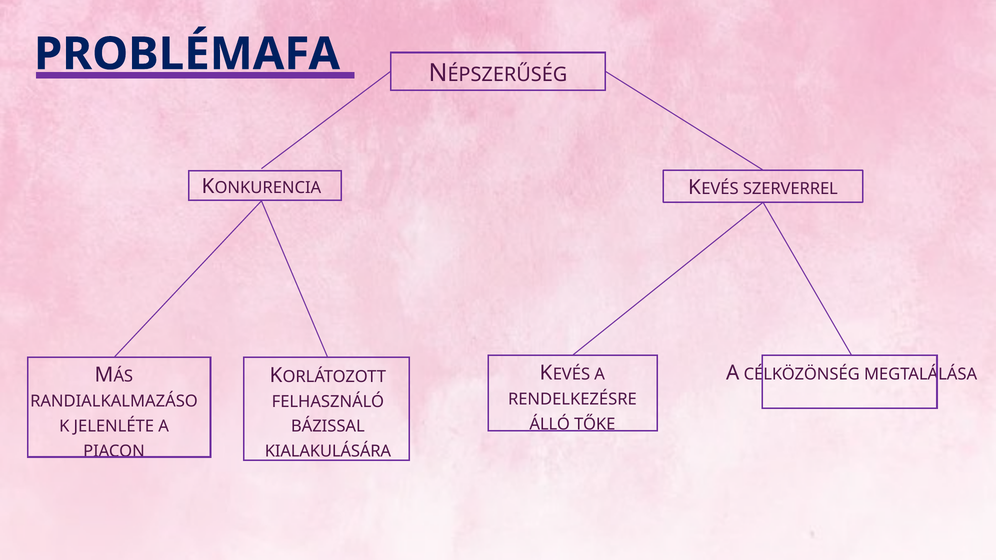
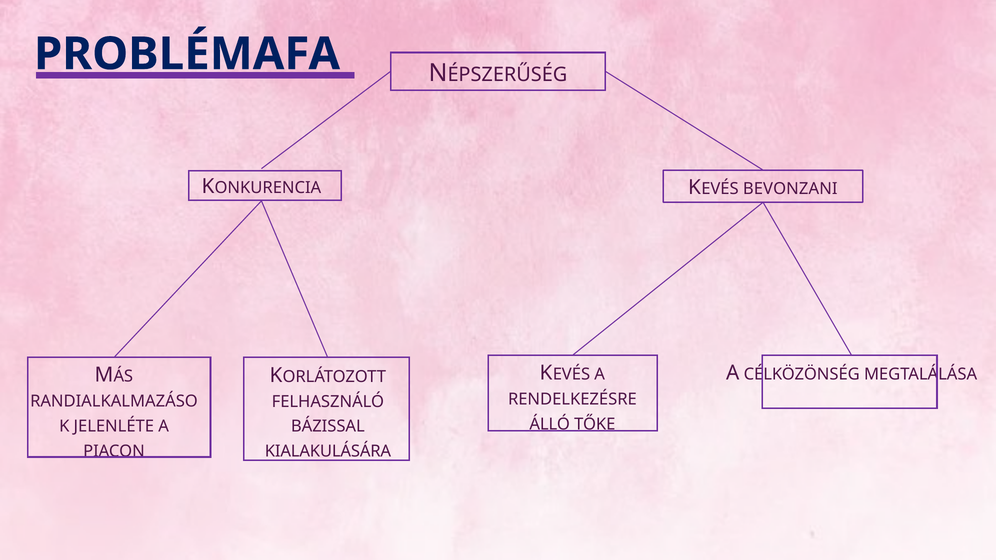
SZERVERREL: SZERVERREL -> BEVONZANI (790, 189)
